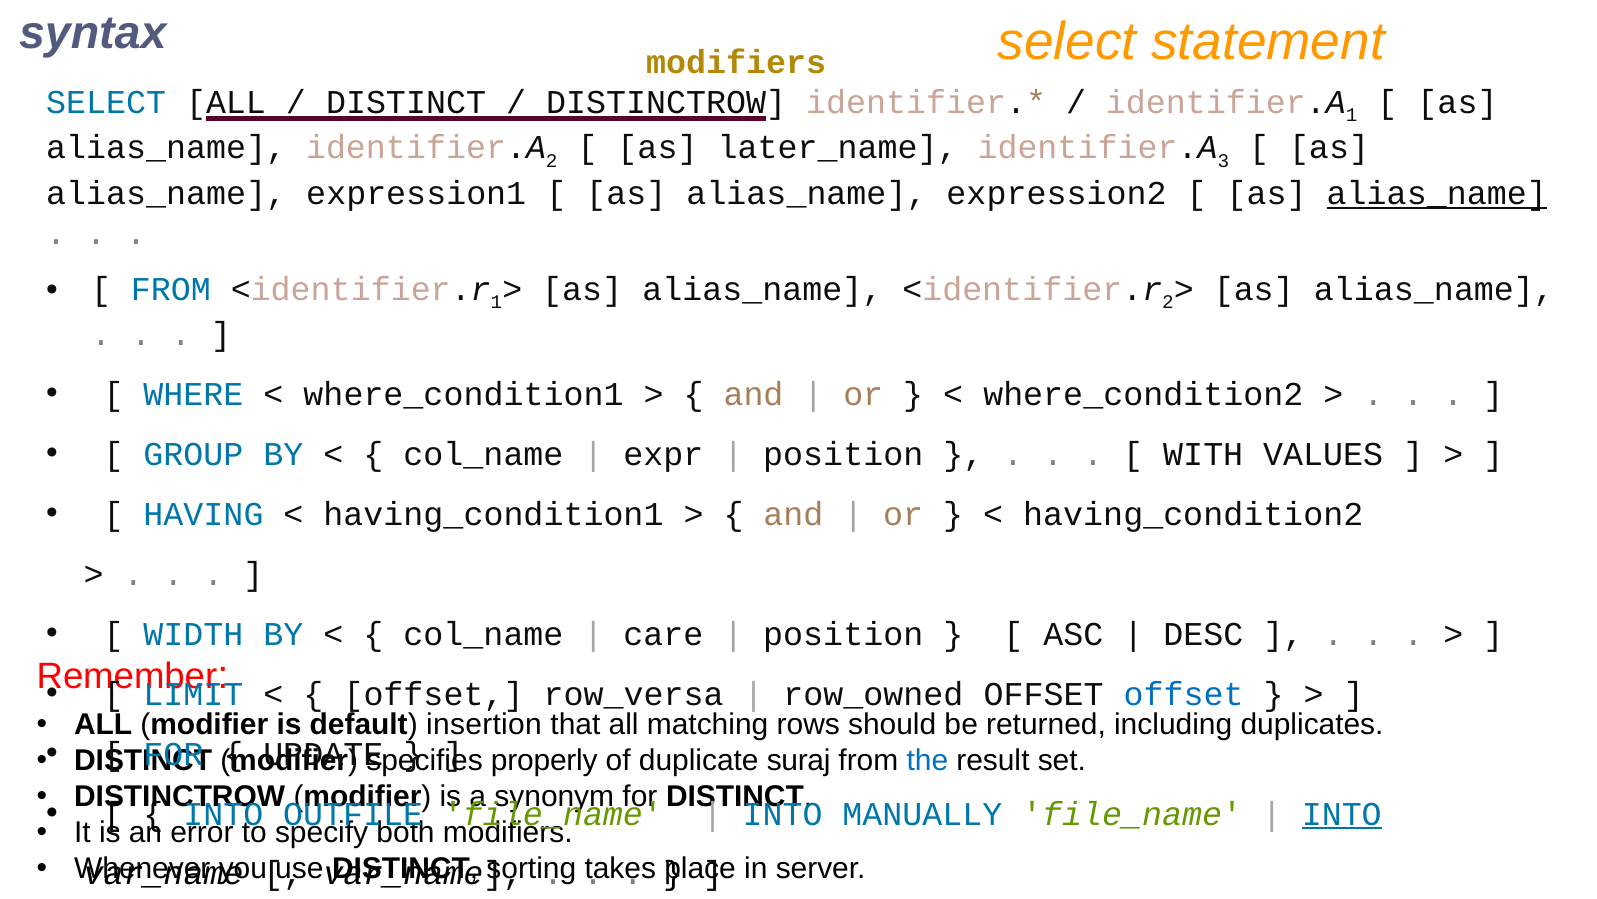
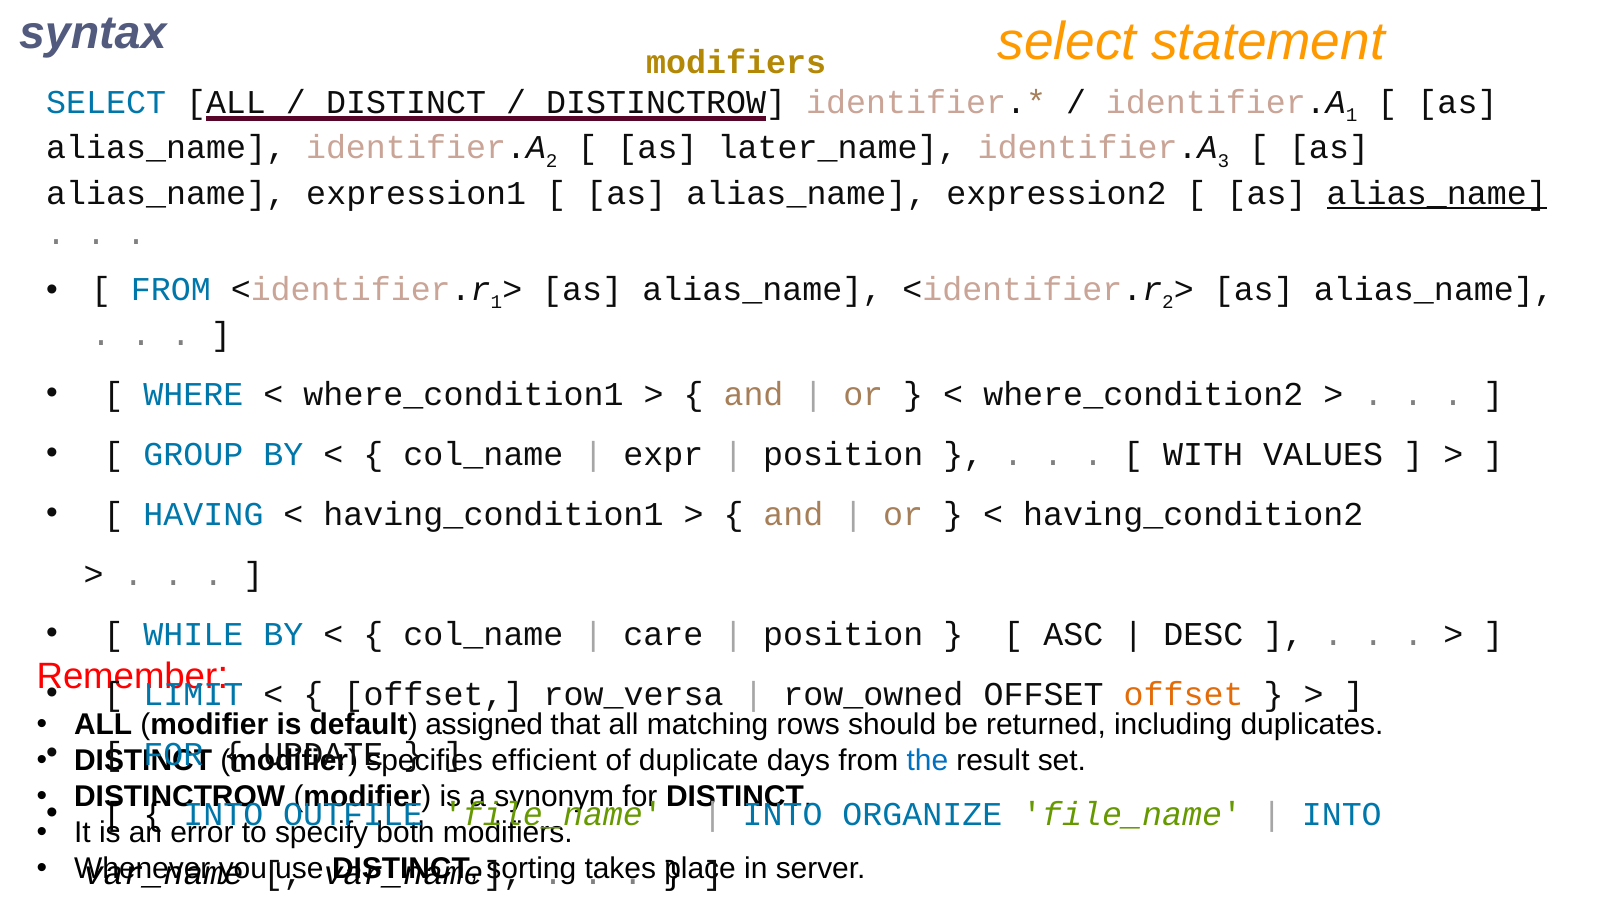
WIDTH: WIDTH -> WHILE (193, 634)
offset colour: blue -> orange (1184, 694)
insertion: insertion -> assigned (484, 724)
properly: properly -> efficient (544, 760)
suraj: suraj -> days (798, 760)
MANUALLY: MANUALLY -> ORGANIZE (922, 813)
INTO underline: present -> none (1342, 813)
